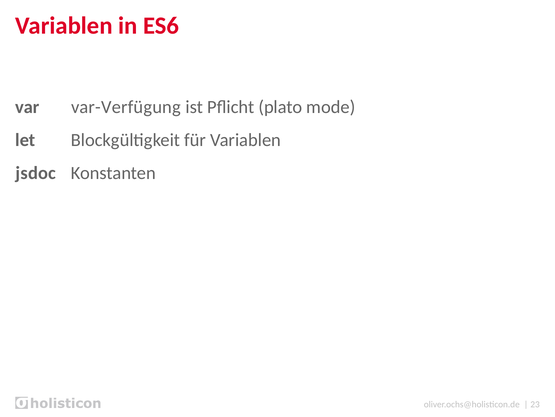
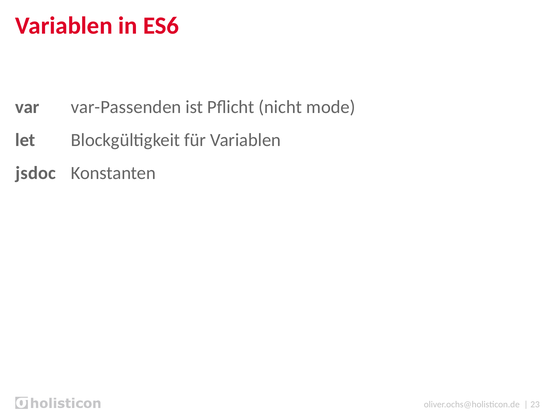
var-Verfügung: var-Verfügung -> var-Passenden (126, 107)
plato: plato -> nicht (280, 107)
